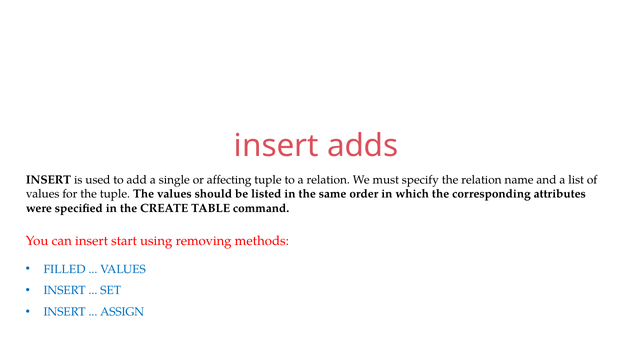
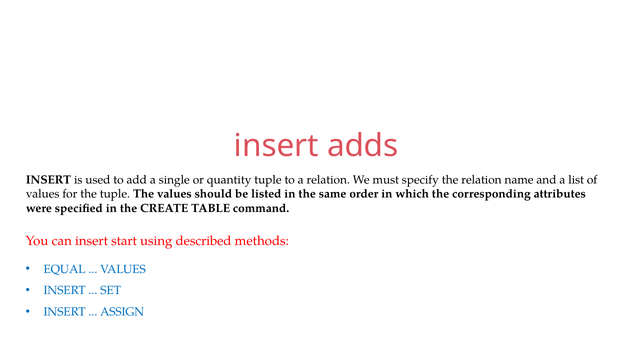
affecting: affecting -> quantity (229, 180)
removing: removing -> described (204, 241)
FILLED: FILLED -> EQUAL (65, 270)
